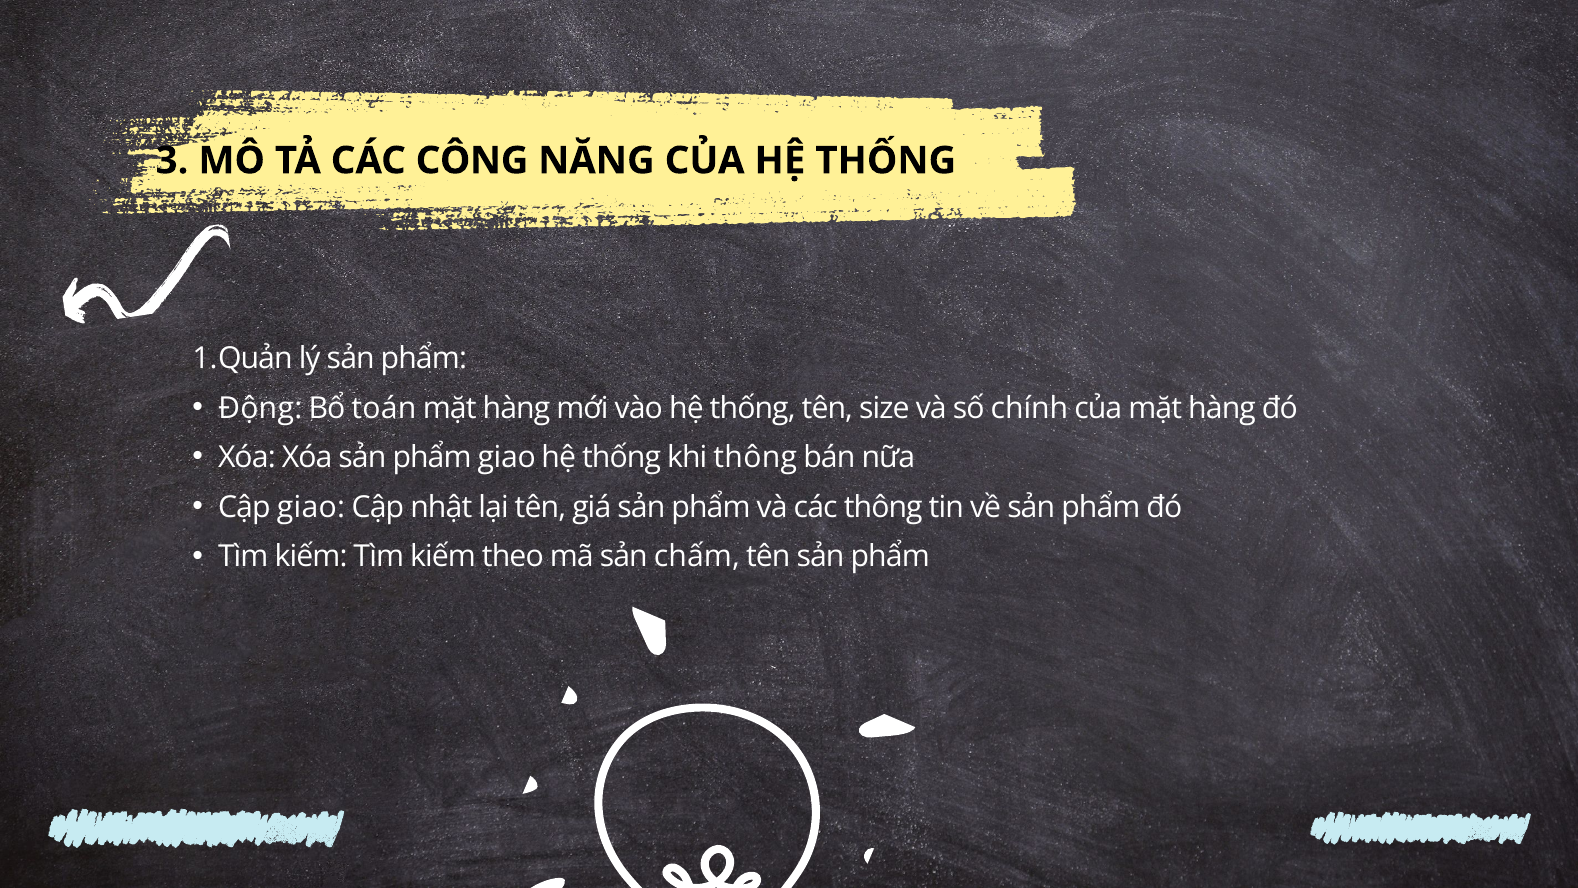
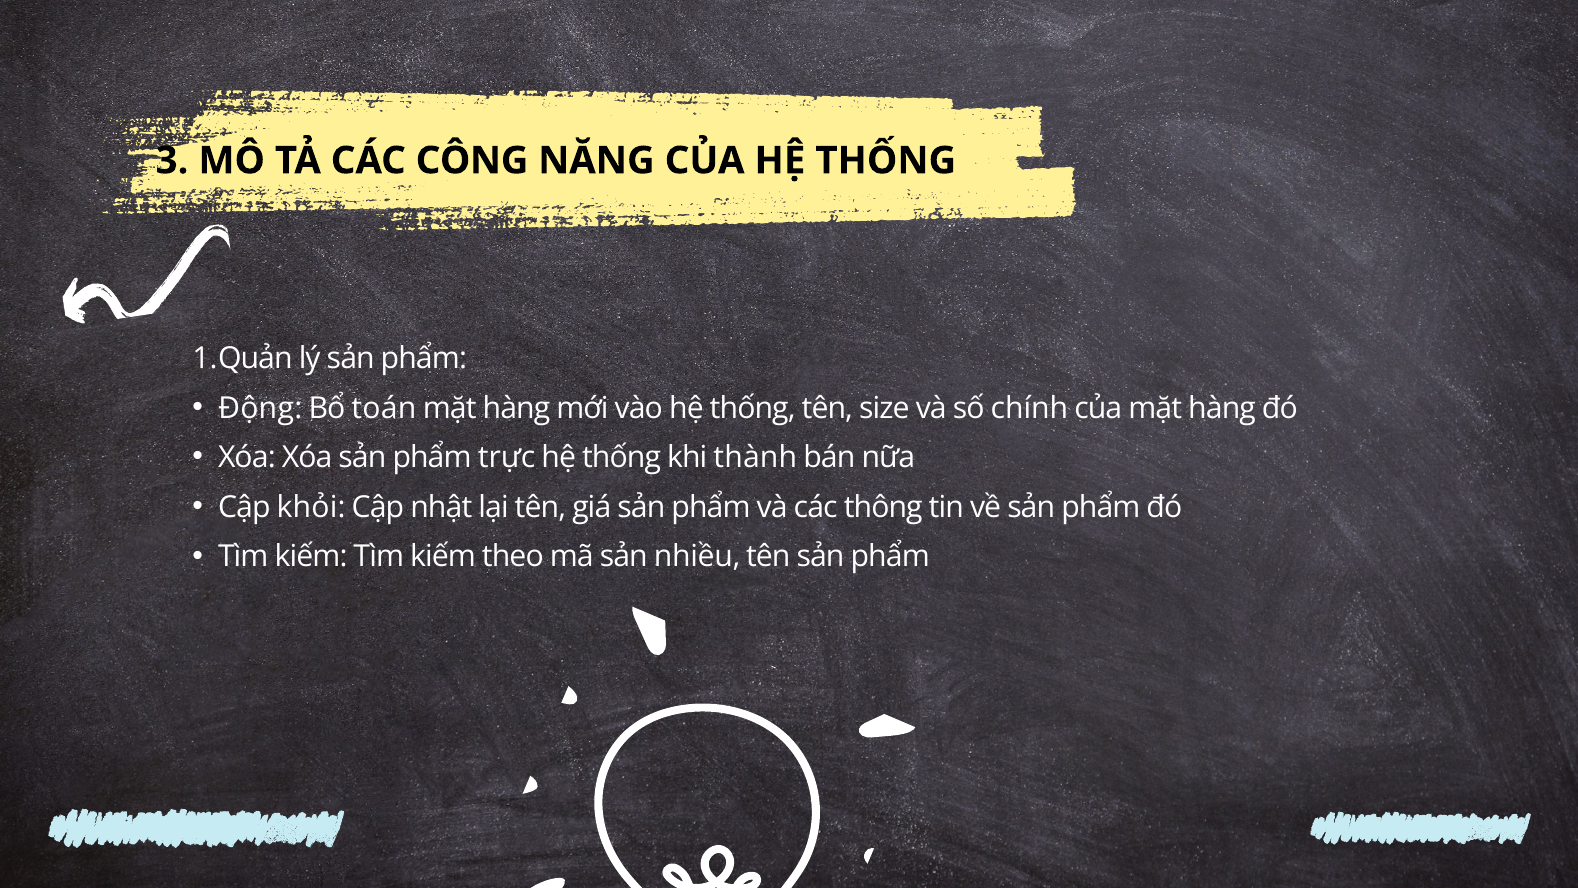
phẩm giao: giao -> trực (507, 457)
khi thông: thông -> thành (755, 457)
Cập giao: giao -> khỏi (311, 507)
chấm: chấm -> nhiều (697, 557)
